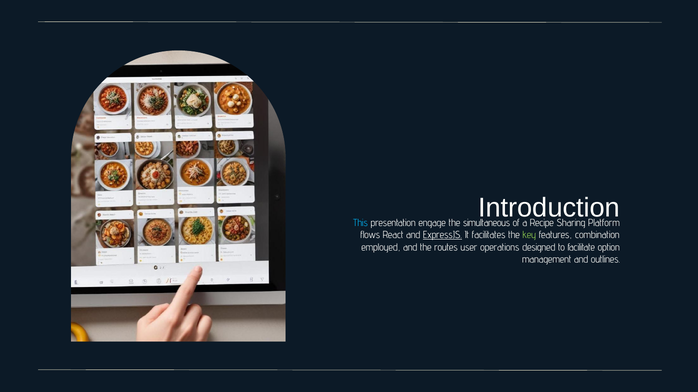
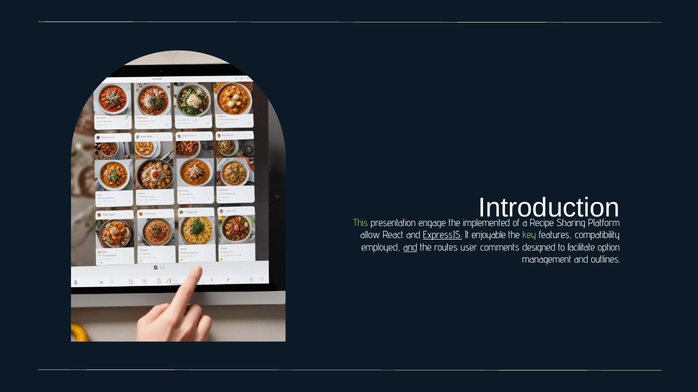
This colour: light blue -> light green (360, 223)
simultaneous: simultaneous -> implemented (486, 223)
flows: flows -> allow (370, 235)
facilitates: facilitates -> enjoyable (489, 235)
combination: combination -> compatibility (597, 235)
and underline: none -> present (410, 248)
operations: operations -> comments (500, 248)
